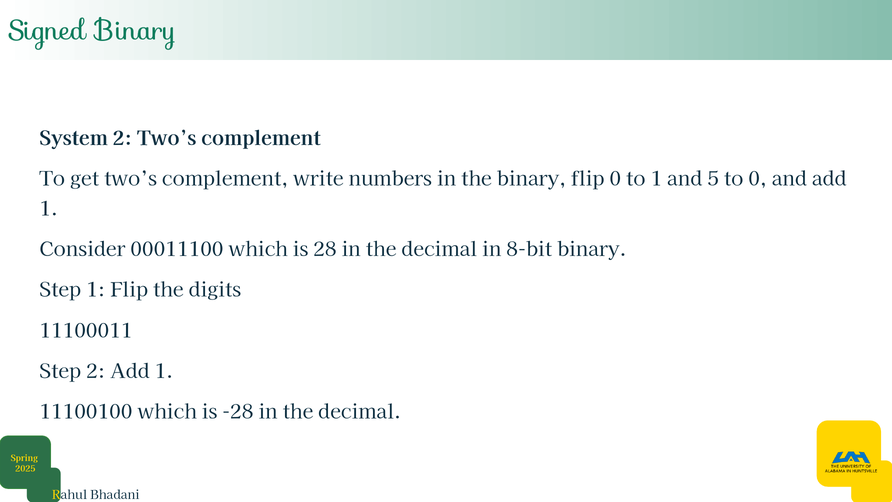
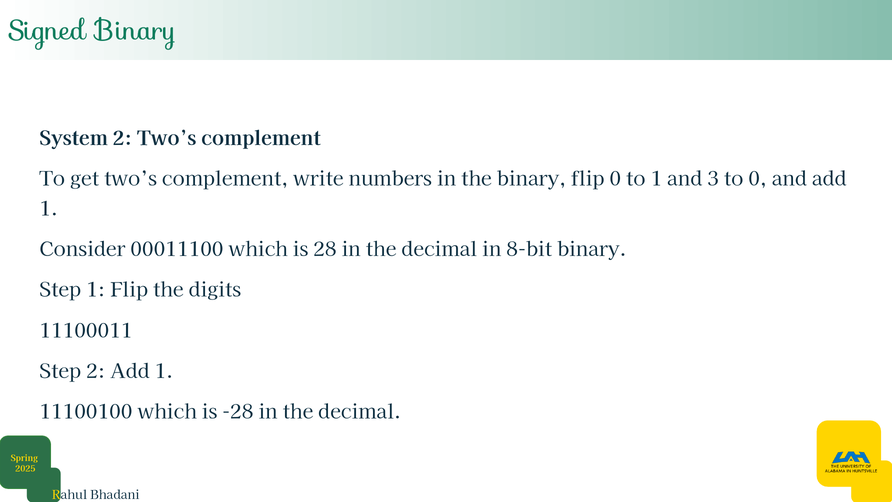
5: 5 -> 3 (713, 179)
